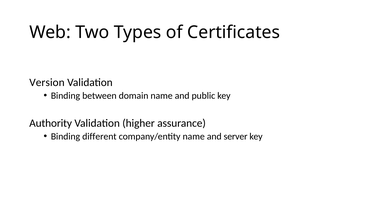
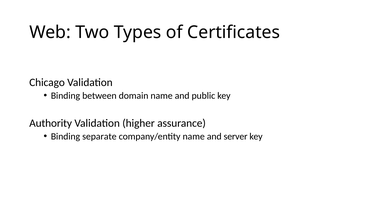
Version: Version -> Chicago (47, 82)
different: different -> separate (99, 136)
